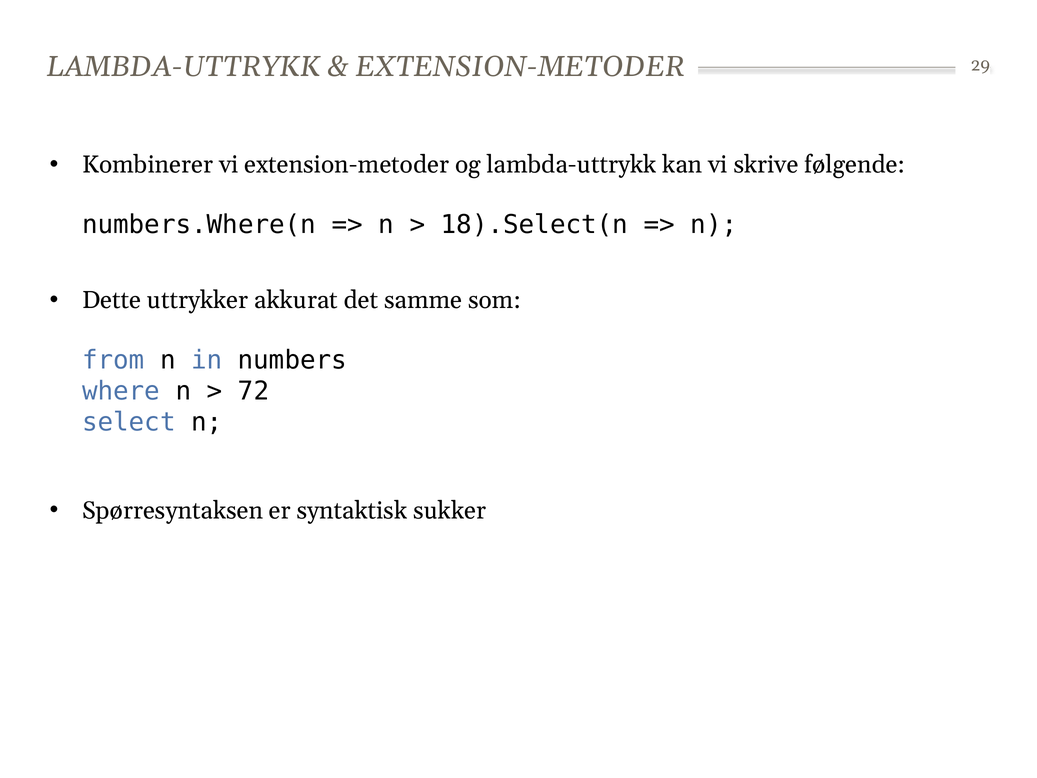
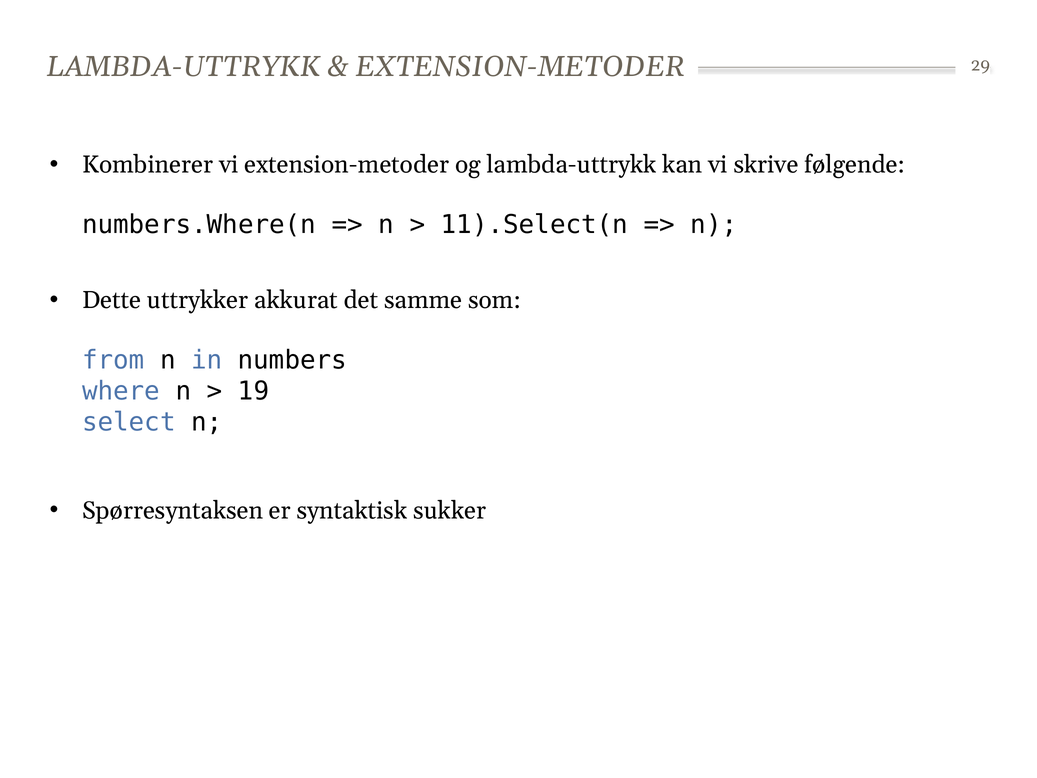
18).Select(n: 18).Select(n -> 11).Select(n (534, 224)
72: 72 -> 19 (254, 391)
